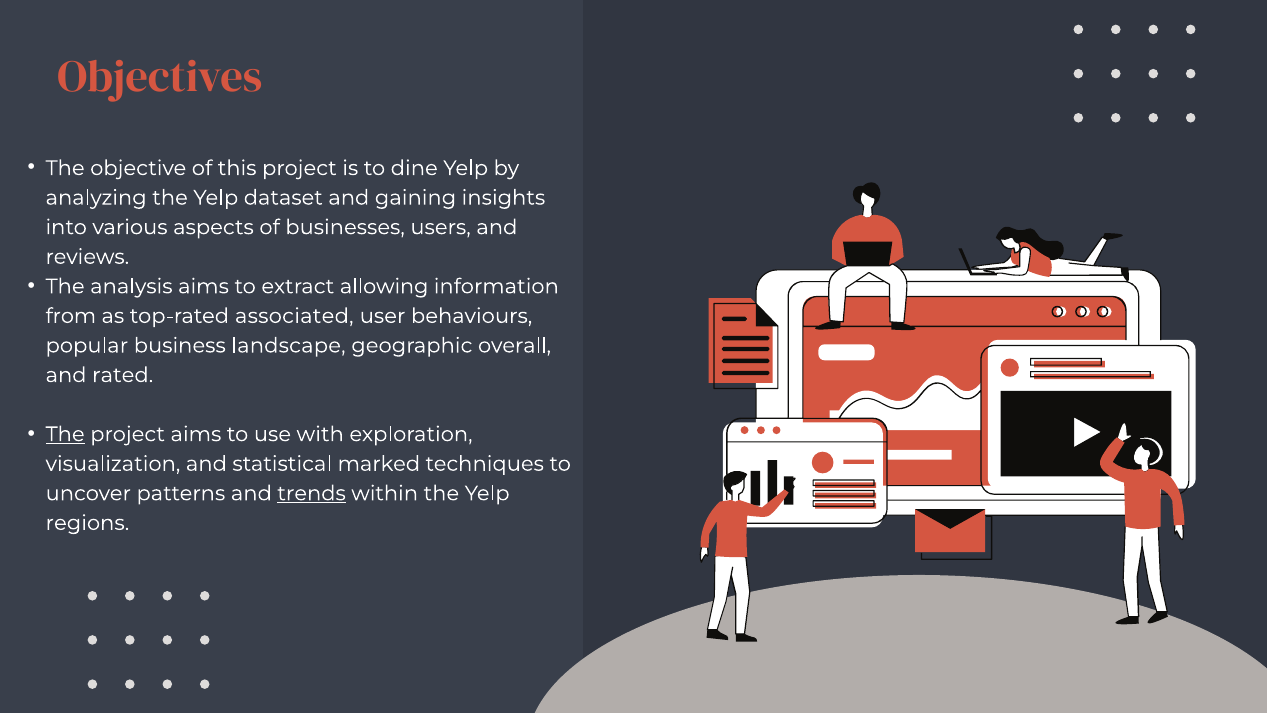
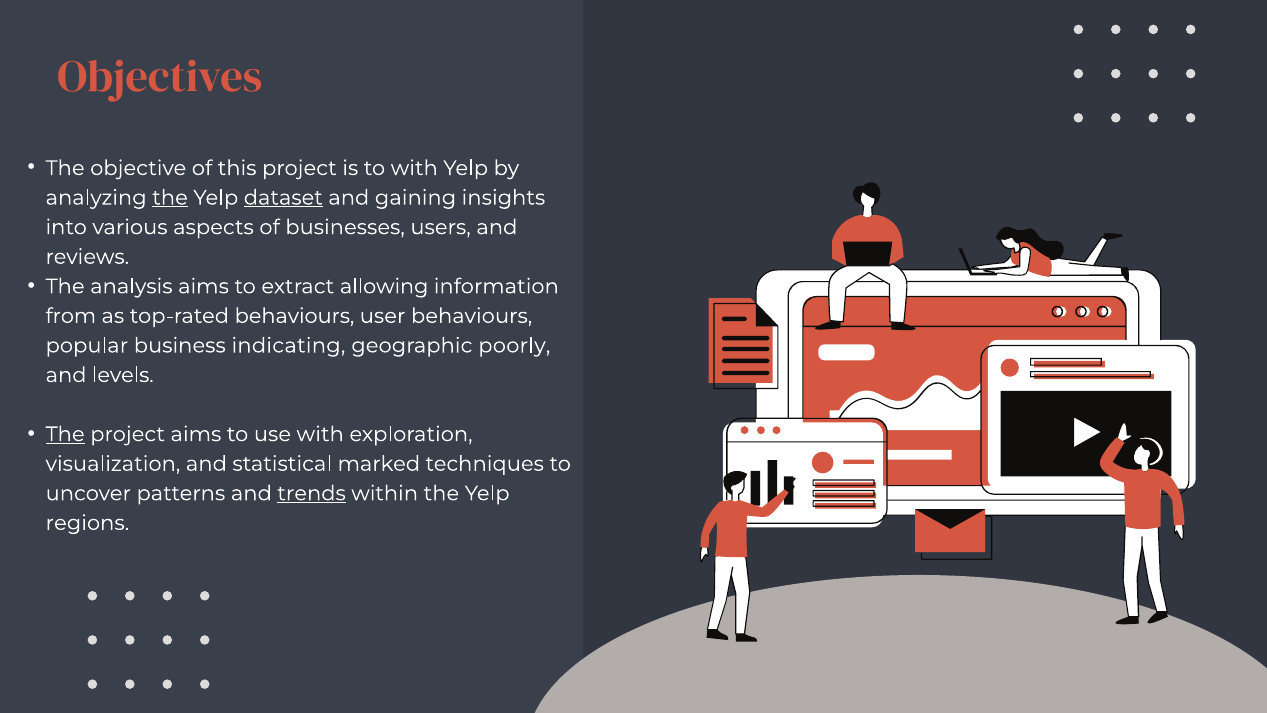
to dine: dine -> with (414, 168)
the underline: none -> present (170, 198)
dataset underline: none -> present (283, 198)
top-rated associated: associated -> behaviours (294, 316)
landscape: landscape -> indicating (288, 345)
overall: overall -> poorly (514, 345)
rated: rated -> levels (123, 375)
